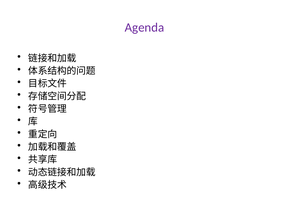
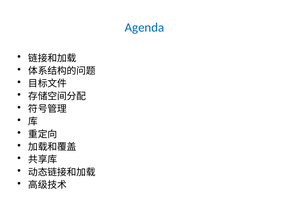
Agenda colour: purple -> blue (144, 28)
